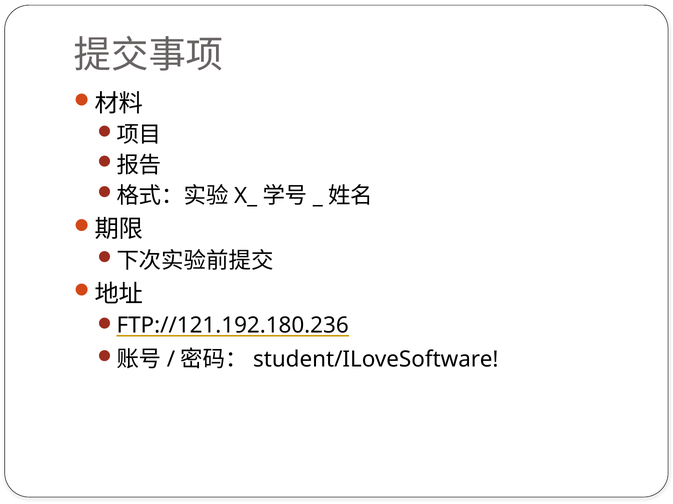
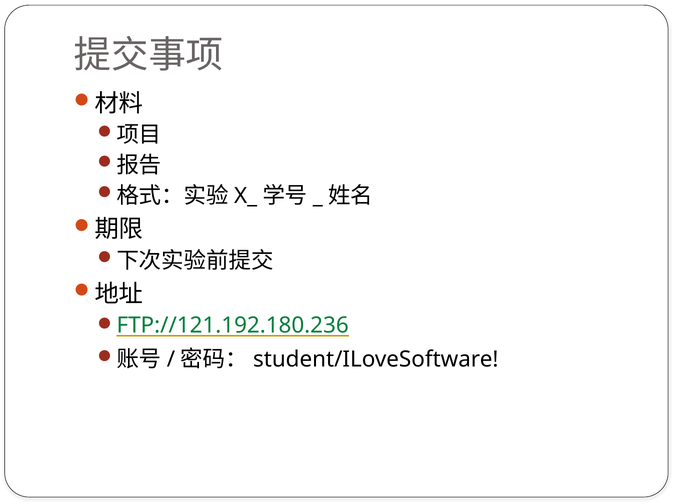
FTP://121.192.180.236 colour: black -> green (233, 326)
